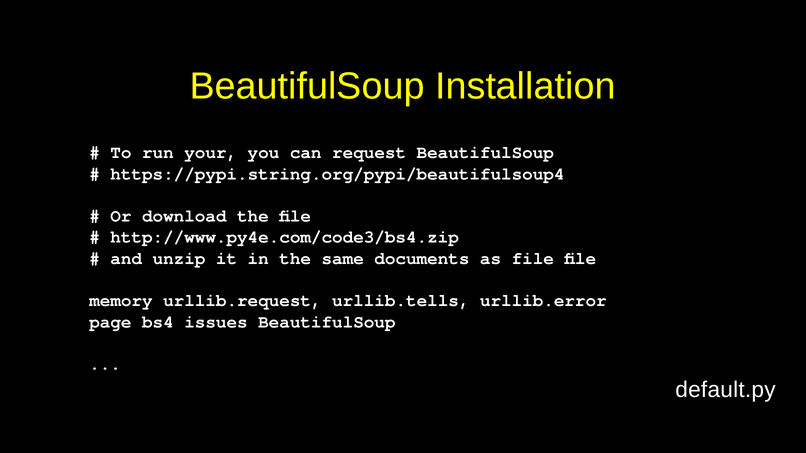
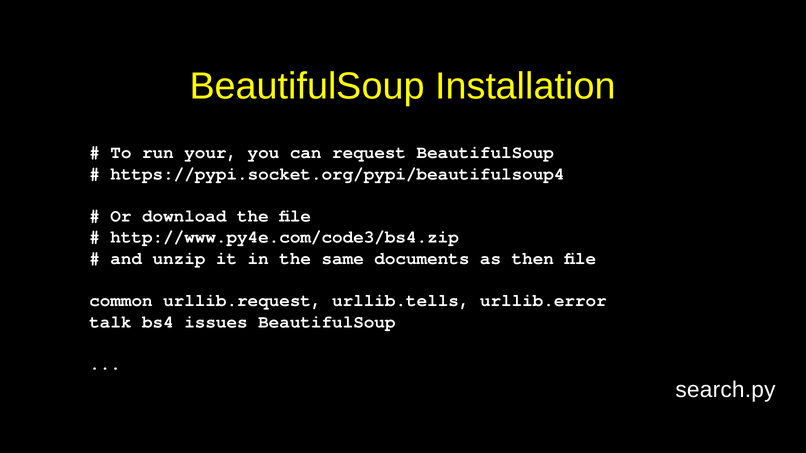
https://pypi.string.org/pypi/beautifulsoup4: https://pypi.string.org/pypi/beautifulsoup4 -> https://pypi.socket.org/pypi/beautifulsoup4 (337, 174)
as file: file -> then (533, 259)
memory: memory -> common (121, 301)
page: page -> talk (110, 322)
default.py: default.py -> search.py (725, 390)
